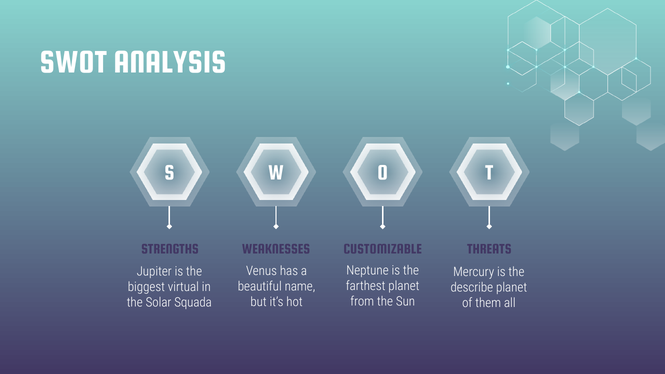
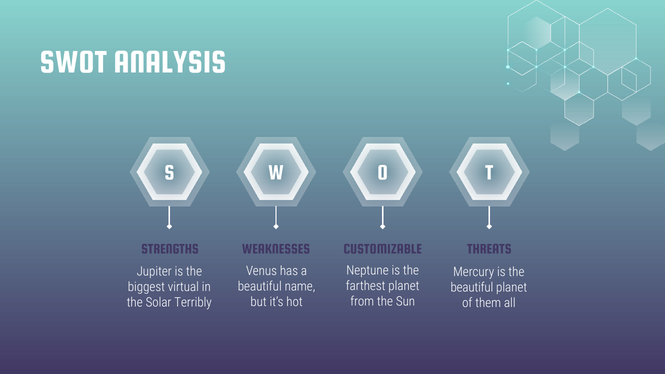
describe: describe -> beautiful (472, 288)
Squada: Squada -> Terribly (193, 303)
